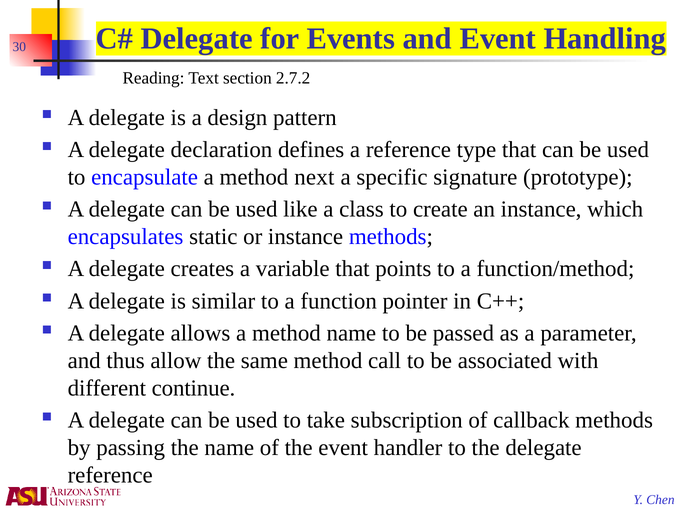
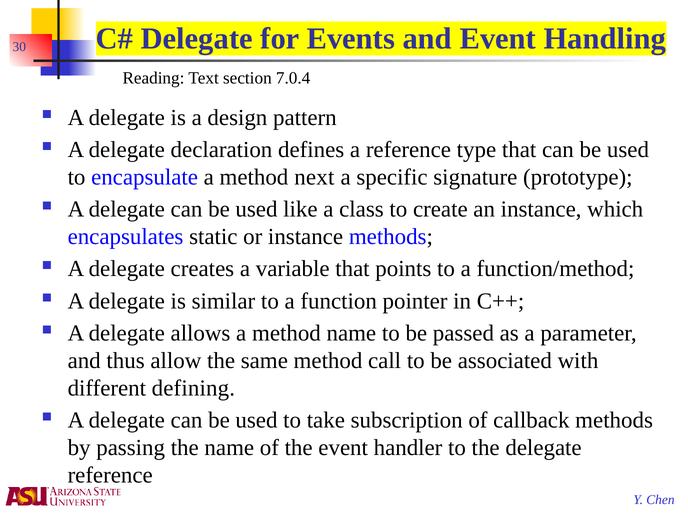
2.7.2: 2.7.2 -> 7.0.4 (293, 78)
continue: continue -> defining (193, 388)
